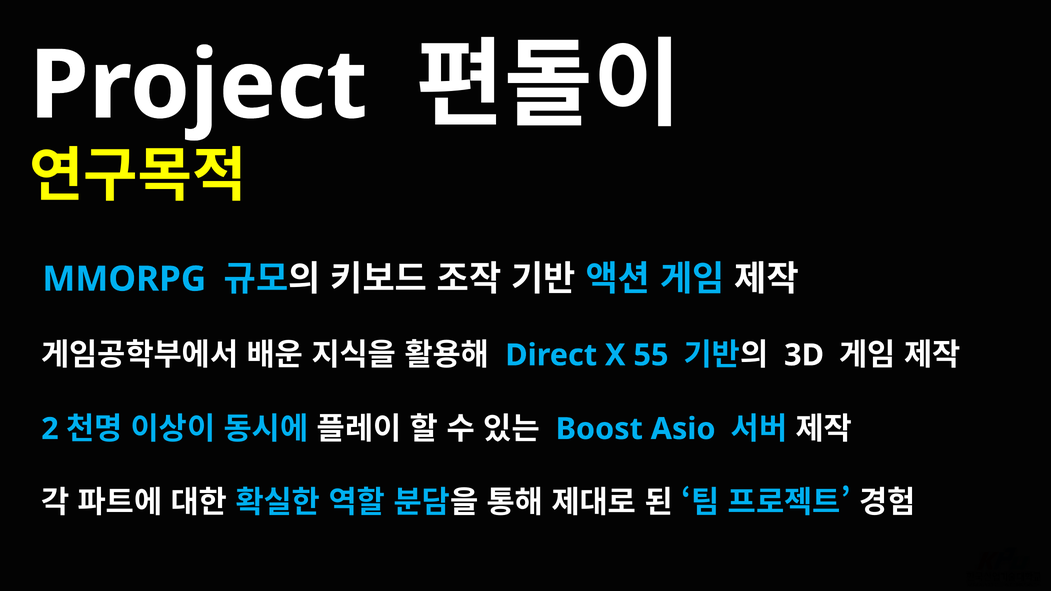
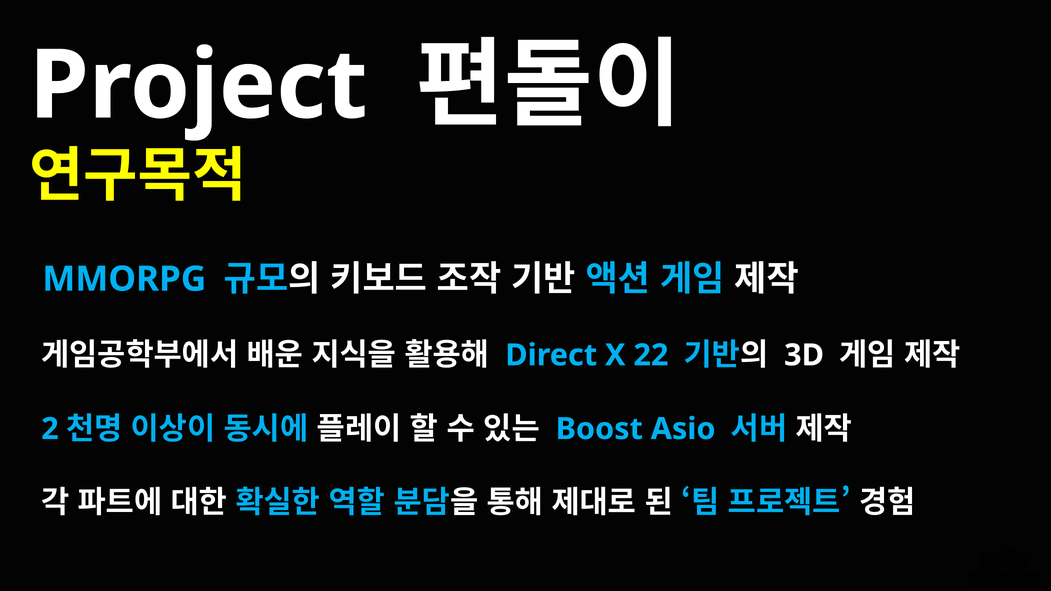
55: 55 -> 22 (651, 355)
